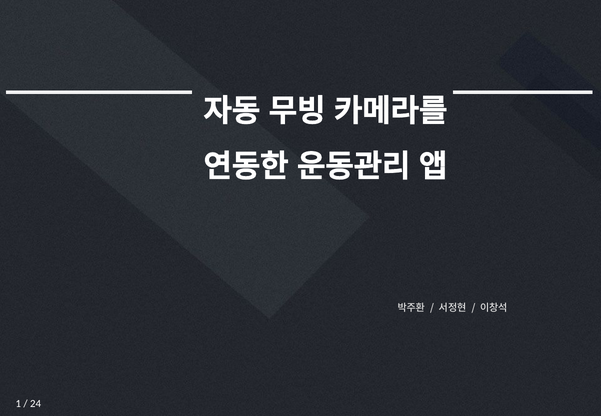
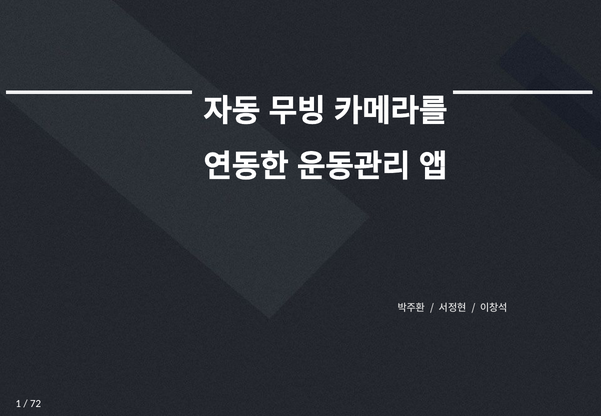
24: 24 -> 72 (36, 404)
